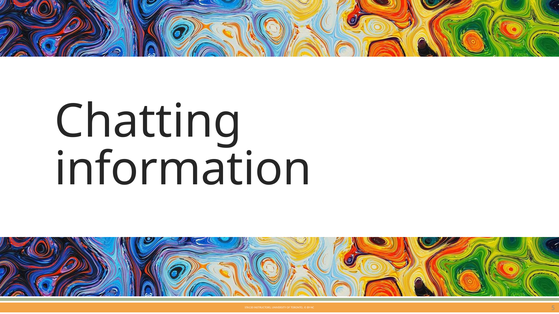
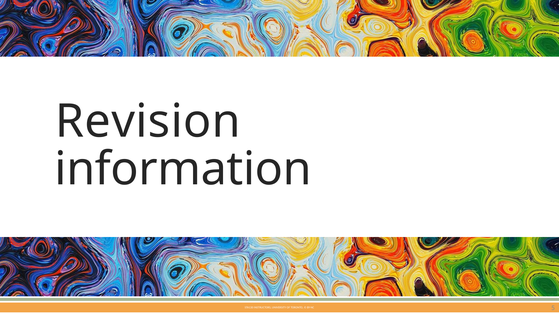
Chatting: Chatting -> Revision (148, 122)
